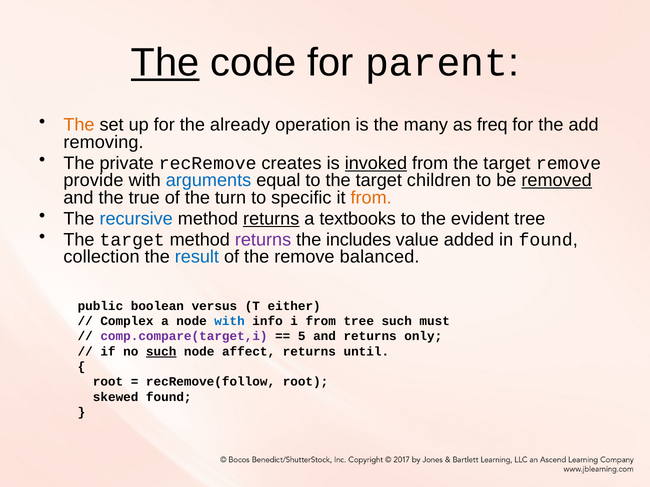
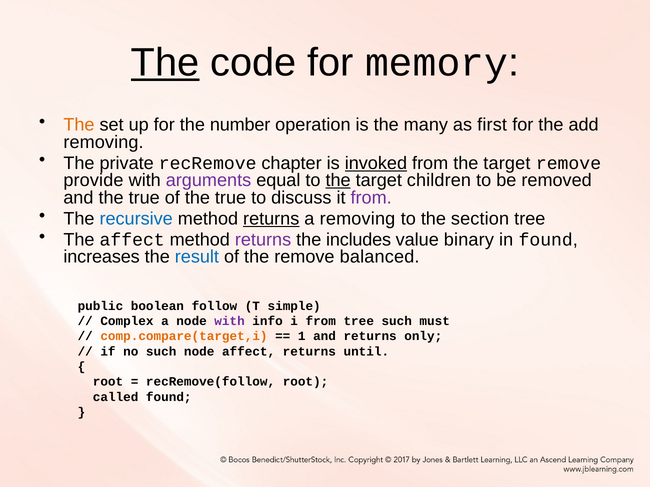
parent: parent -> memory (437, 63)
already: already -> number (240, 125)
freq: freq -> first (492, 125)
creates: creates -> chapter (292, 163)
arguments colour: blue -> purple (208, 181)
the underline: none -> present (338, 181)
removed underline: present -> none (557, 181)
of the turn: turn -> true (231, 198)
specific: specific -> discuss (301, 198)
from colour: orange -> purple (371, 198)
a textbooks: textbooks -> removing (357, 219)
evident: evident -> section (480, 219)
target: target -> affect (132, 240)
added: added -> binary (469, 240)
collection: collection -> increases (102, 257)
versus: versus -> follow (214, 306)
either: either -> simple (294, 306)
with colour: blue -> purple (230, 321)
comp.compare(target,i colour: purple -> orange (184, 337)
5: 5 -> 1 (302, 337)
such underline: present -> none (161, 352)
skewed: skewed -> called (116, 397)
